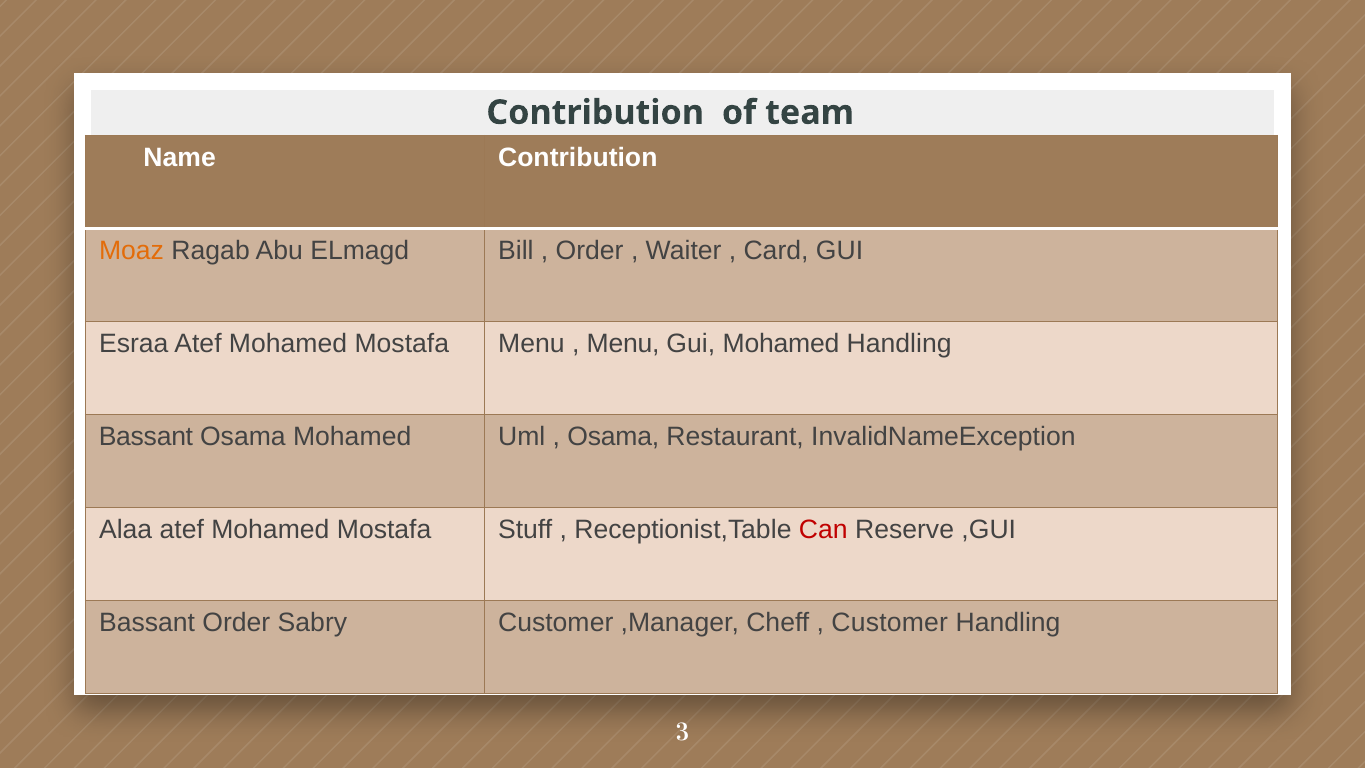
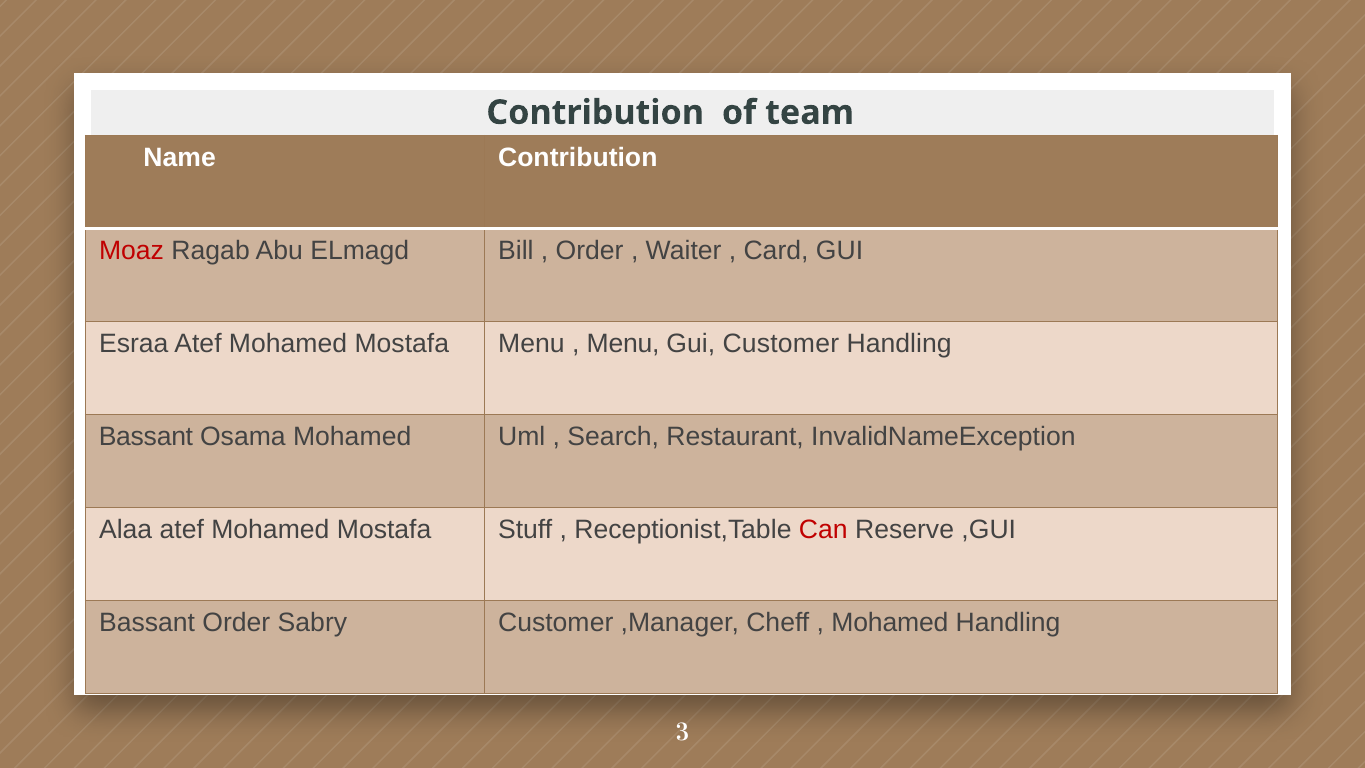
Moaz colour: orange -> red (132, 251)
Gui Mohamed: Mohamed -> Customer (781, 344)
Osama: Osama -> Search (613, 436)
Customer: Customer -> Mohamed (890, 622)
